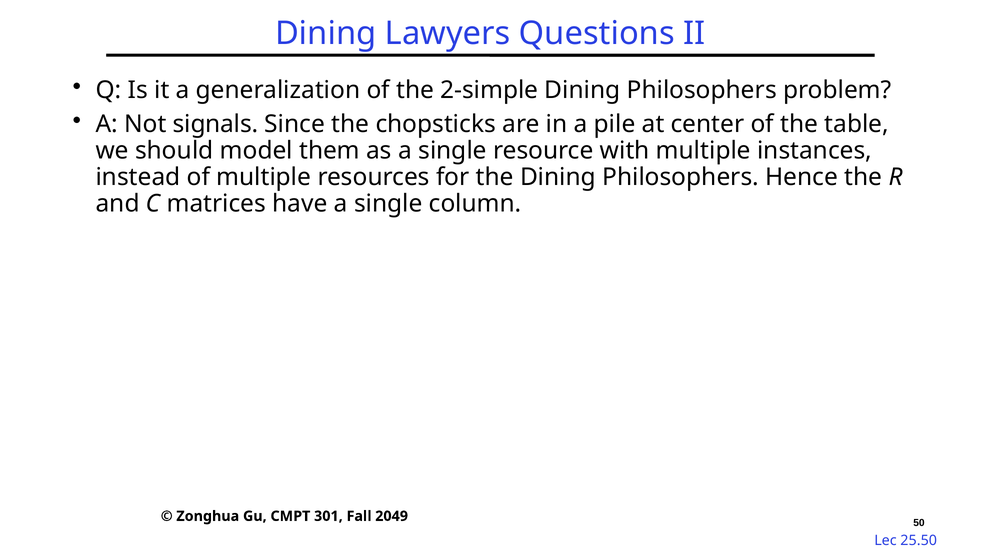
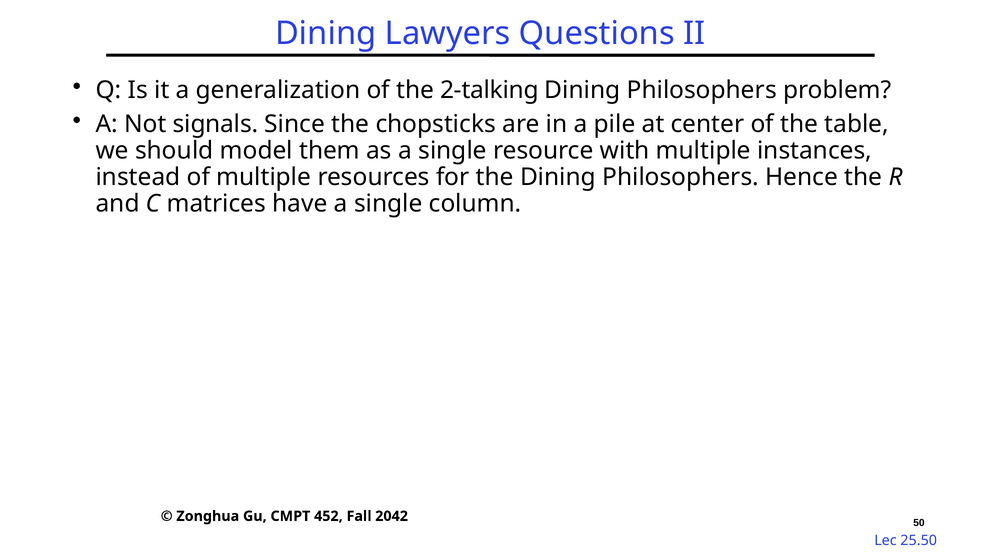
2-simple: 2-simple -> 2-talking (489, 90)
301: 301 -> 452 (328, 516)
2049: 2049 -> 2042 (392, 516)
